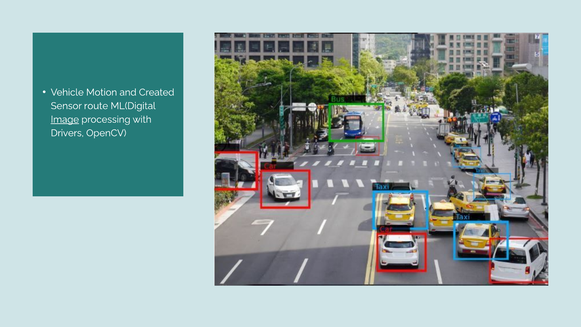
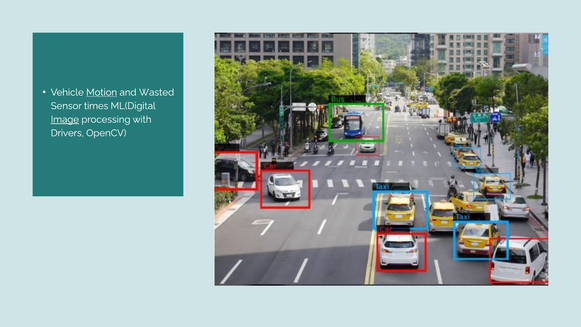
Motion underline: none -> present (102, 92)
Created: Created -> Wasted (157, 92)
route: route -> times (96, 106)
